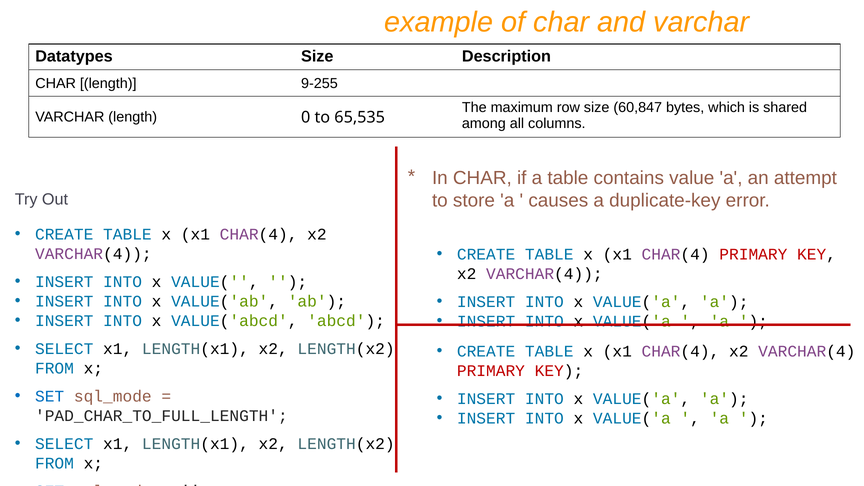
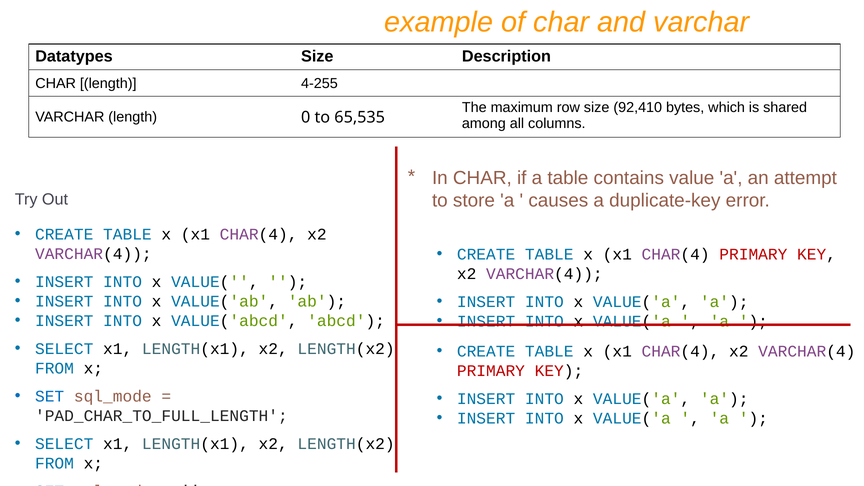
9-255: 9-255 -> 4-255 (319, 83)
60,847: 60,847 -> 92,410 (638, 108)
